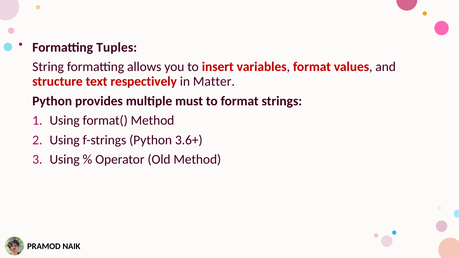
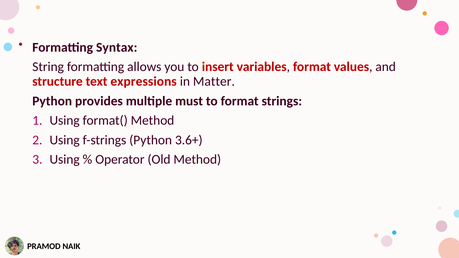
Tuples: Tuples -> Syntax (117, 47)
respectively: respectively -> expressions (144, 82)
